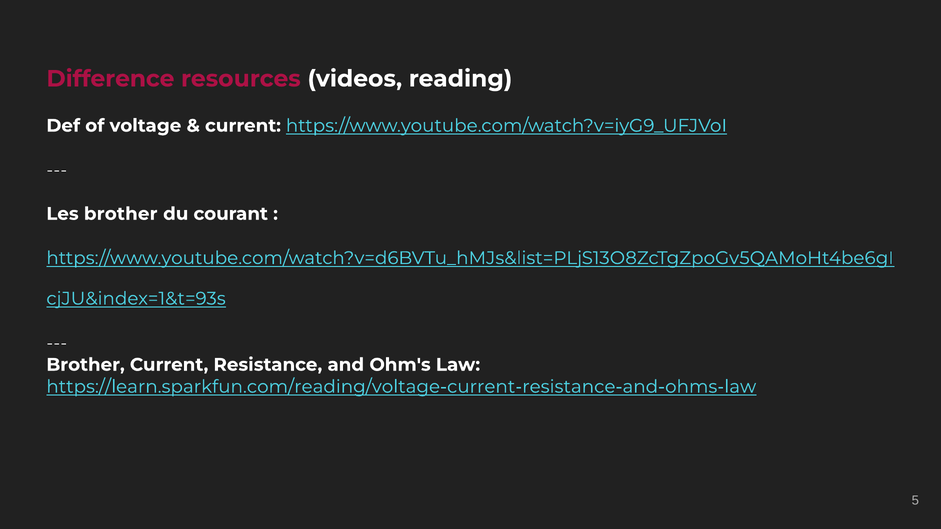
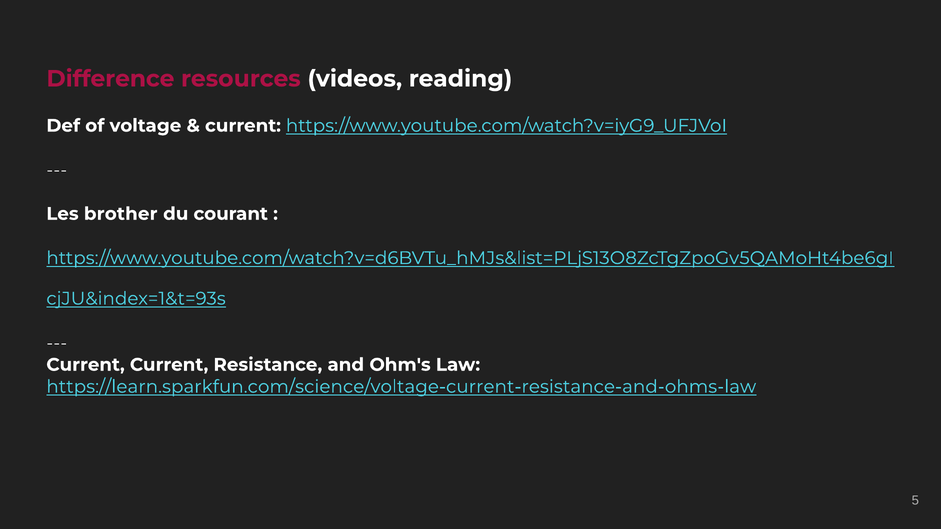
Brother: Brother -> Current (86, 365)
https://learn.sparkfun.com/reading/voltage-current-resistance-and-ohms-law: https://learn.sparkfun.com/reading/voltage-current-resistance-and-ohms-law -> https://learn.sparkfun.com/science/voltage-current-resistance-and-ohms-law (401, 387)
